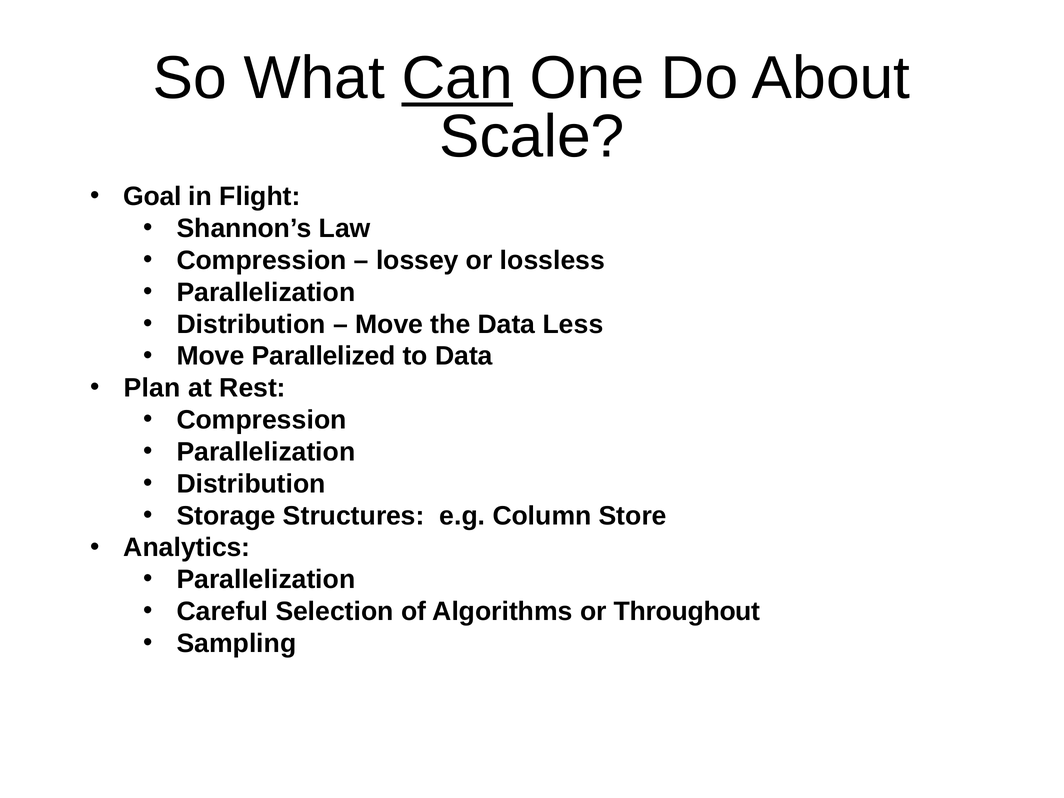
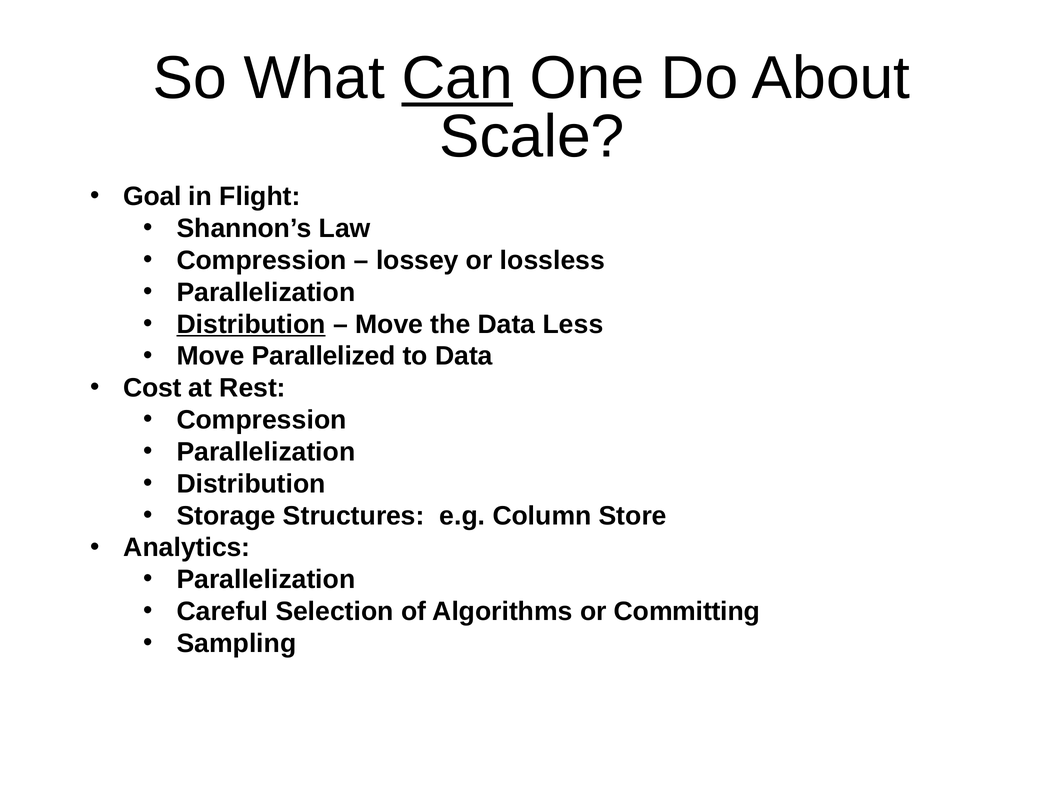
Distribution underline: none -> present (251, 324)
Plan: Plan -> Cost (152, 388)
Throughout: Throughout -> Committing (687, 612)
